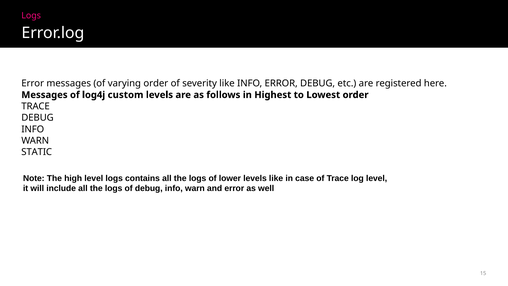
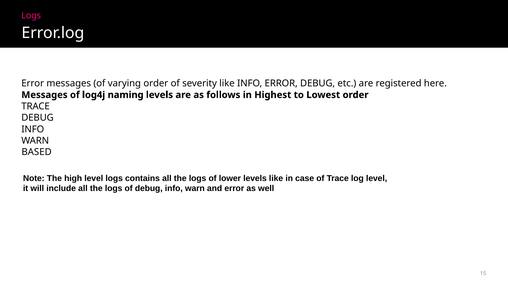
custom: custom -> naming (126, 95)
STATIC: STATIC -> BASED (37, 152)
